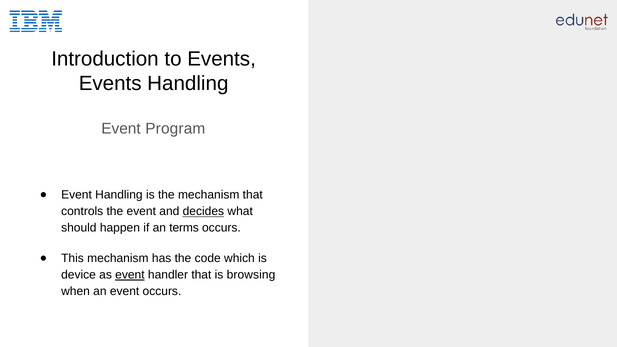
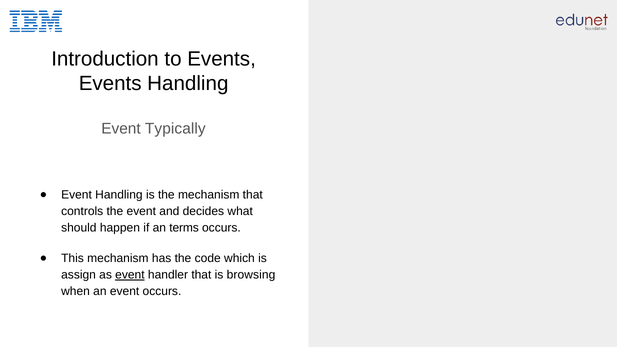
Program: Program -> Typically (175, 128)
decides underline: present -> none (203, 212)
device: device -> assign (79, 275)
